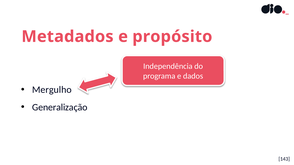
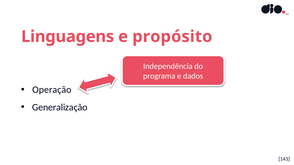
Metadados: Metadados -> Linguagens (68, 37)
Mergulho: Mergulho -> Operação (52, 90)
